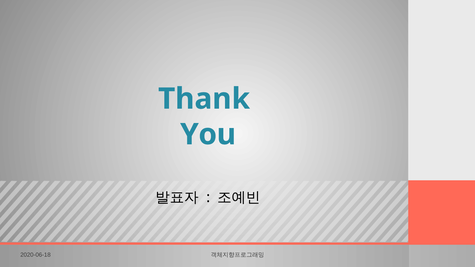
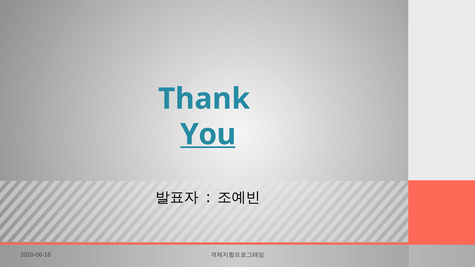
You underline: none -> present (208, 135)
